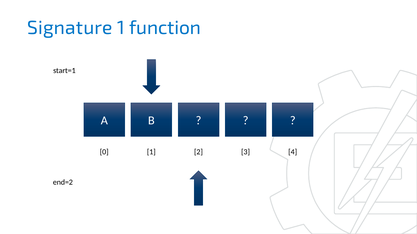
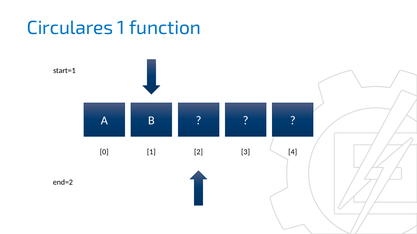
Signature: Signature -> Circulares (70, 28)
